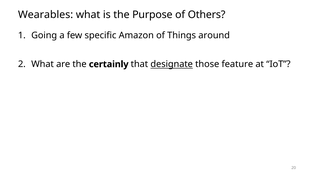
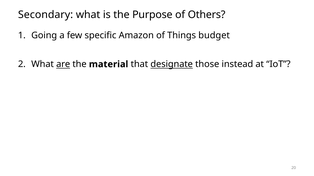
Wearables: Wearables -> Secondary (46, 15)
around: around -> budget (214, 36)
are underline: none -> present (63, 64)
certainly: certainly -> material (109, 64)
feature: feature -> instead (237, 64)
